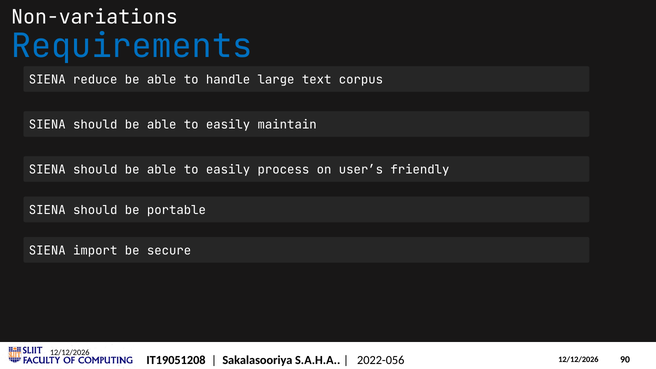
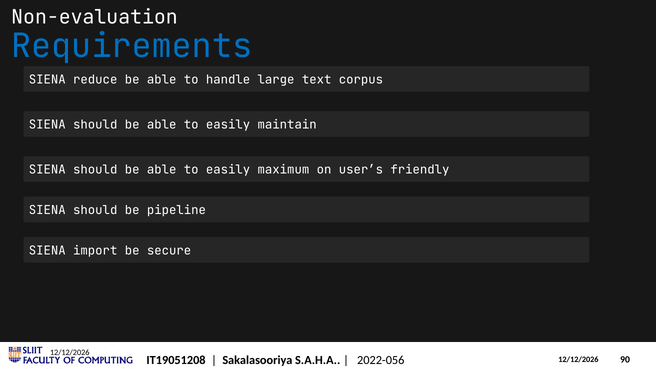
Non-variations: Non-variations -> Non-evaluation (94, 17)
process: process -> maximum (283, 170)
portable: portable -> pipeline (176, 210)
